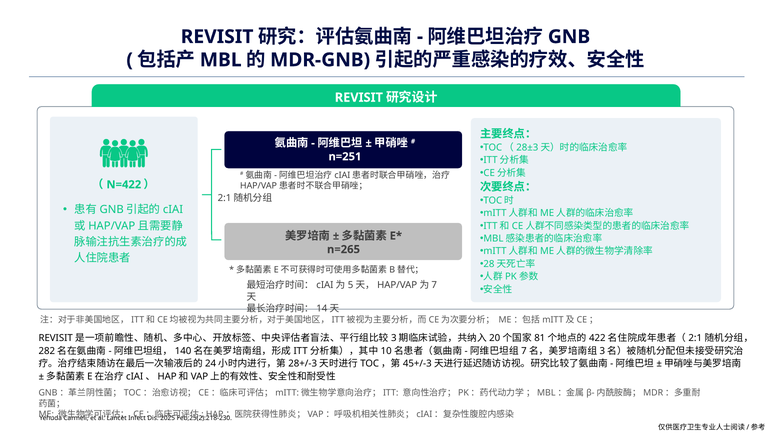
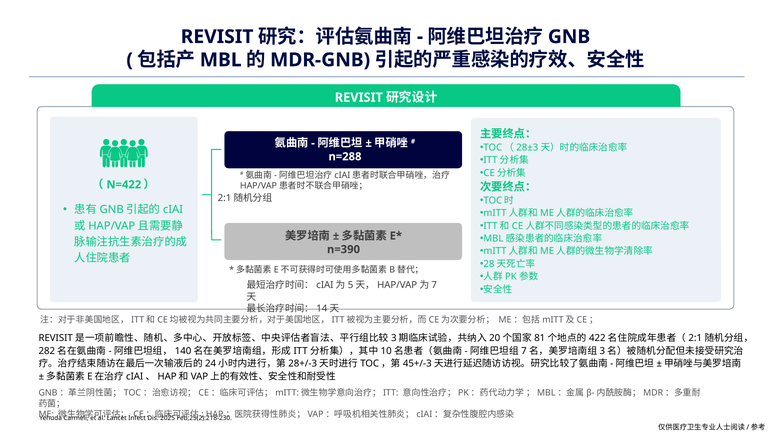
n=251: n=251 -> n=288 (345, 156)
n=265: n=265 -> n=390 (343, 249)
